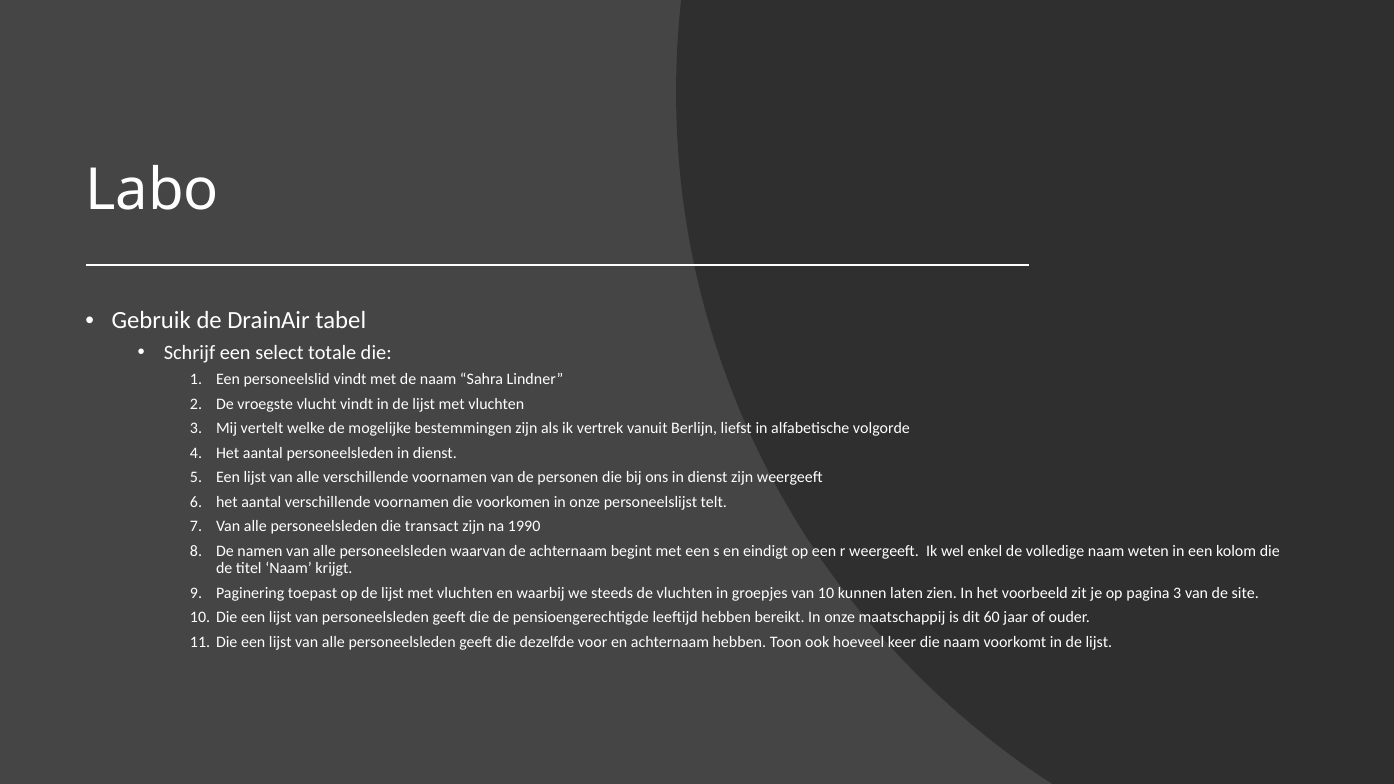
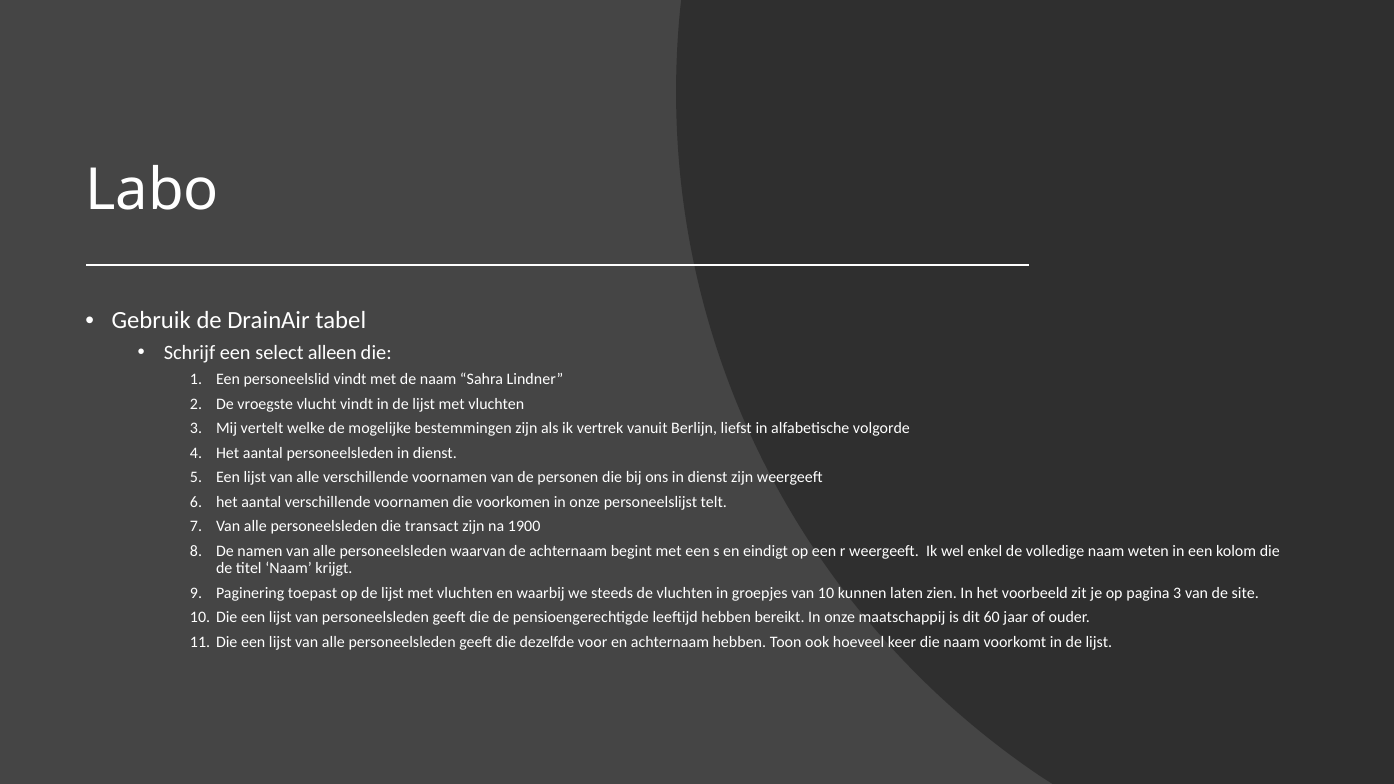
totale: totale -> alleen (332, 352)
1990: 1990 -> 1900 (524, 527)
